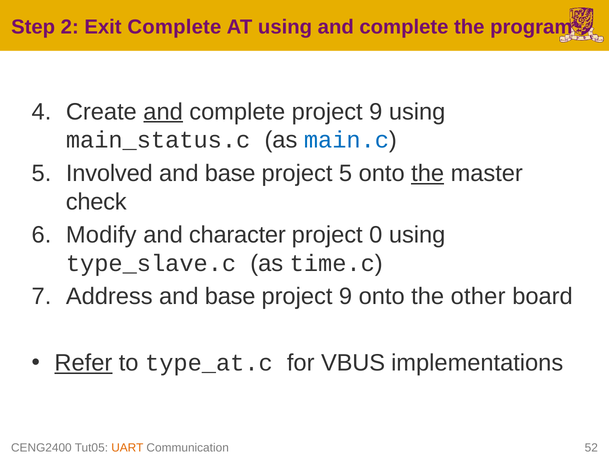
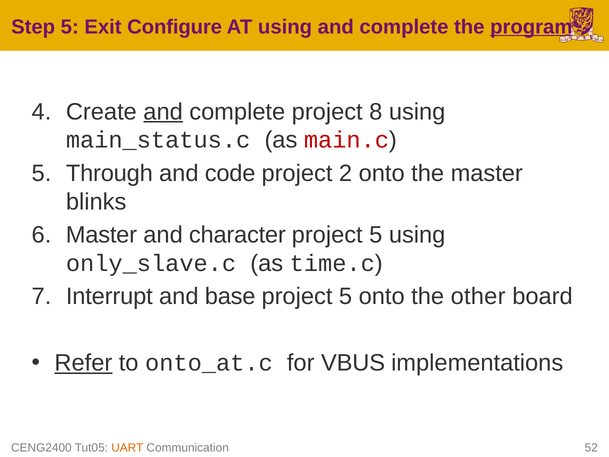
Step 2: 2 -> 5 (70, 27)
Exit Complete: Complete -> Configure (175, 27)
program underline: none -> present (531, 27)
complete project 9: 9 -> 8 (376, 112)
main.c colour: blue -> red (347, 140)
Involved: Involved -> Through (109, 173)
base: base -> code (230, 173)
project 5: 5 -> 2 (346, 173)
the underline: present -> none (428, 173)
check: check -> blinks (96, 202)
Modify: Modify -> Master (101, 235)
0: 0 -> 5 (376, 235)
type_slave.c: type_slave.c -> only_slave.c (151, 263)
Address: Address -> Interrupt (109, 297)
9: 9 -> 5 (346, 297)
type_at.c: type_at.c -> onto_at.c (209, 363)
